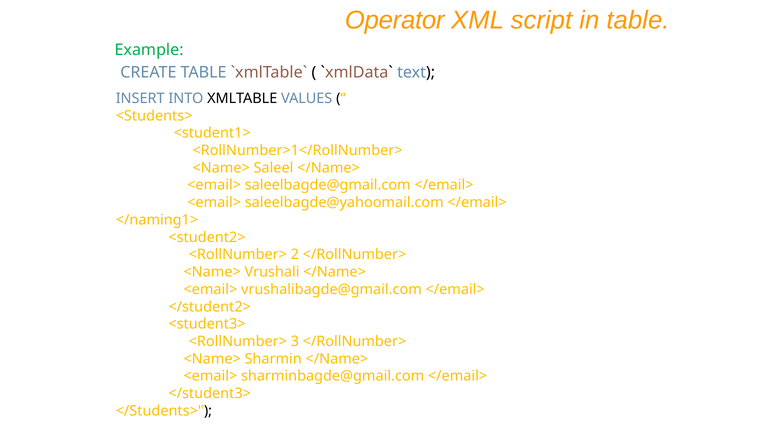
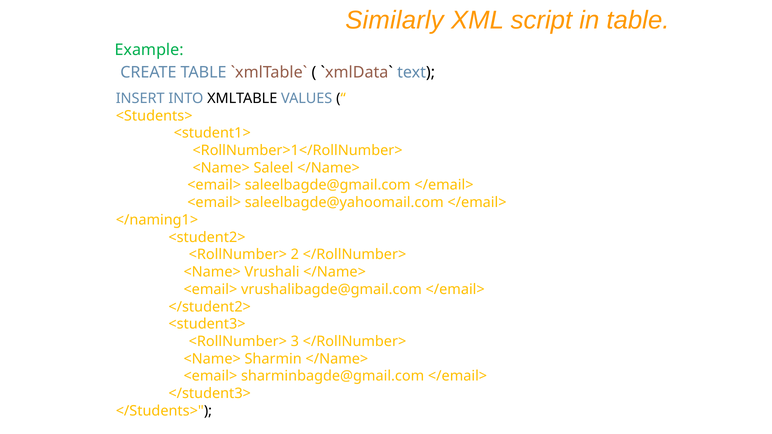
Operator: Operator -> Similarly (394, 20)
